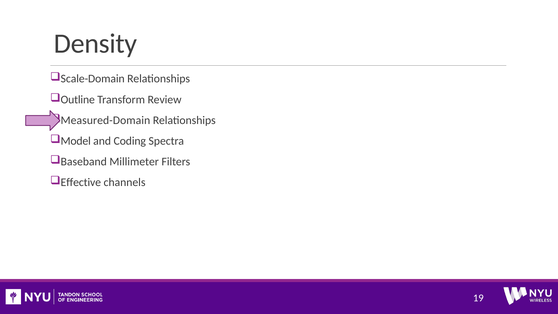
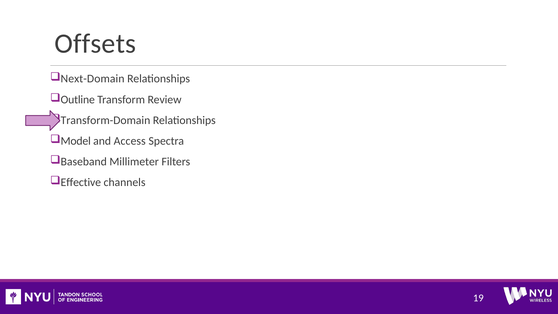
Density: Density -> Offsets (95, 44)
Scale-Domain: Scale-Domain -> Next-Domain (93, 79)
Measured-Domain: Measured-Domain -> Transform-Domain (105, 120)
Coding: Coding -> Access (130, 141)
